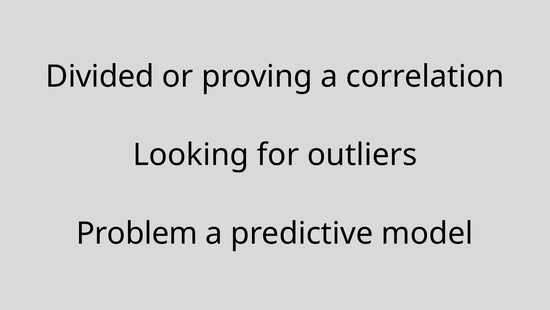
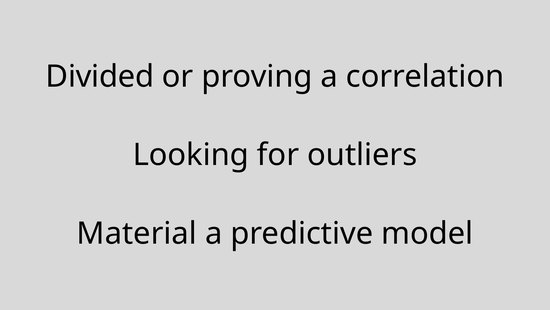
Problem: Problem -> Material (137, 233)
